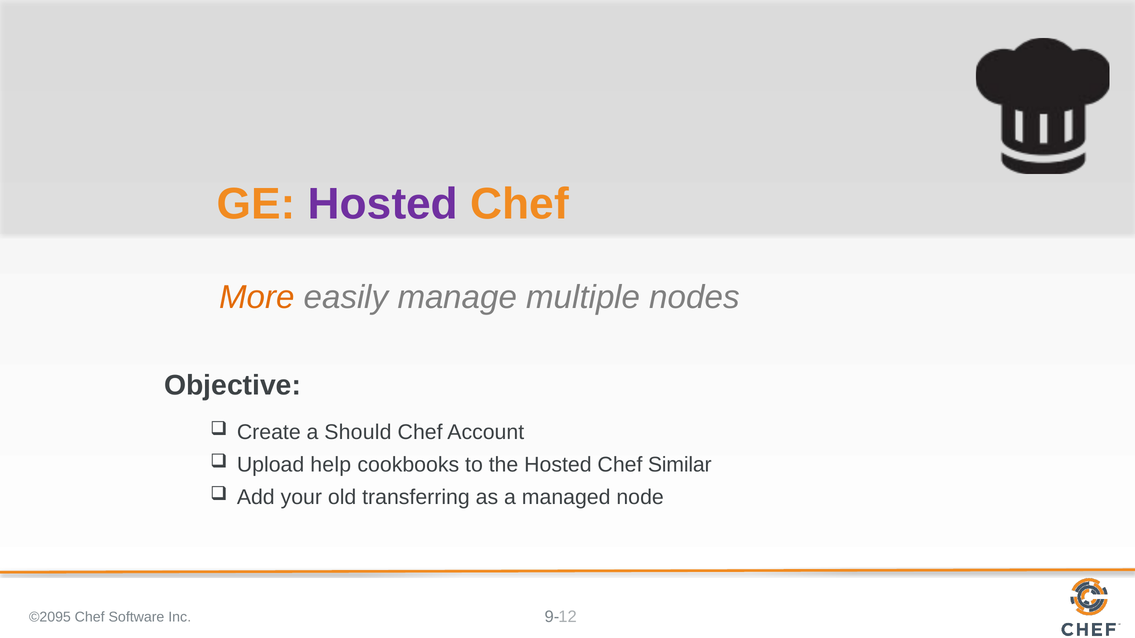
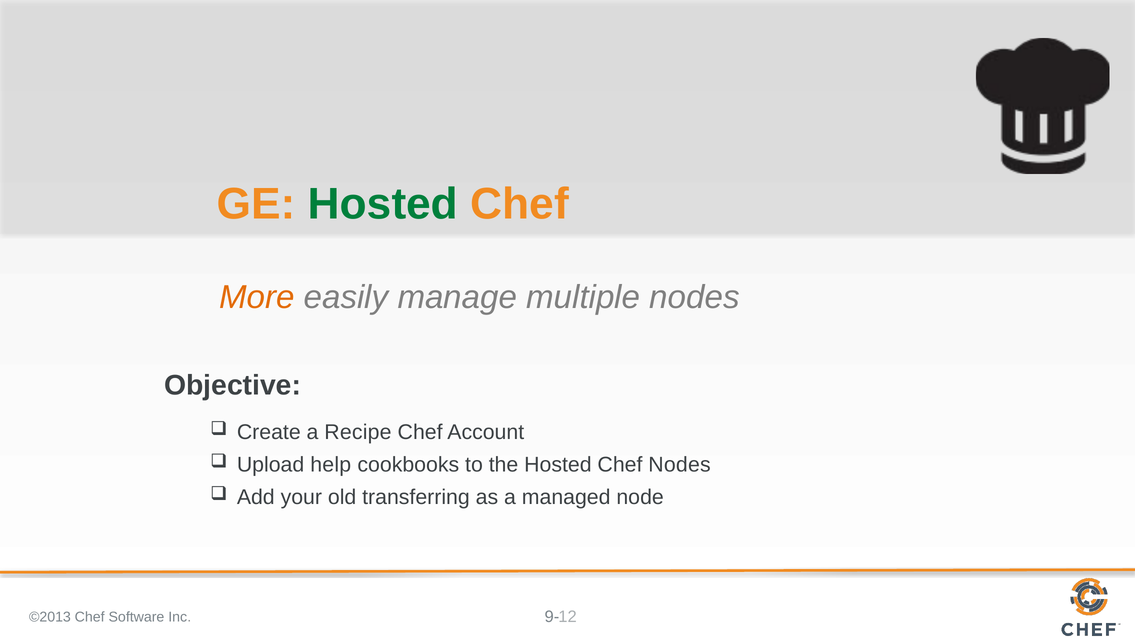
Hosted colour: purple -> green (383, 204)
Should: Should -> Recipe (358, 432)
Chef Similar: Similar -> Nodes (680, 465)
©2095: ©2095 -> ©2013 (50, 618)
